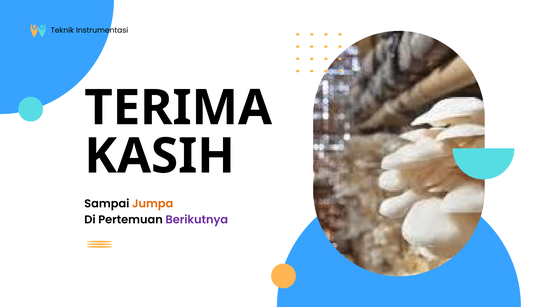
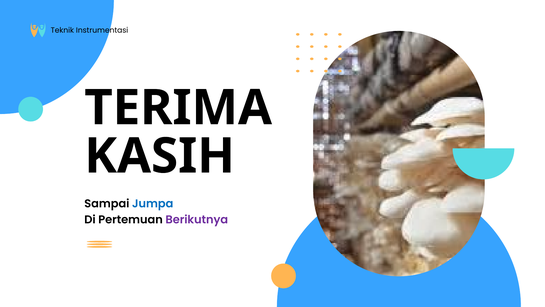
Jumpa colour: orange -> blue (153, 203)
